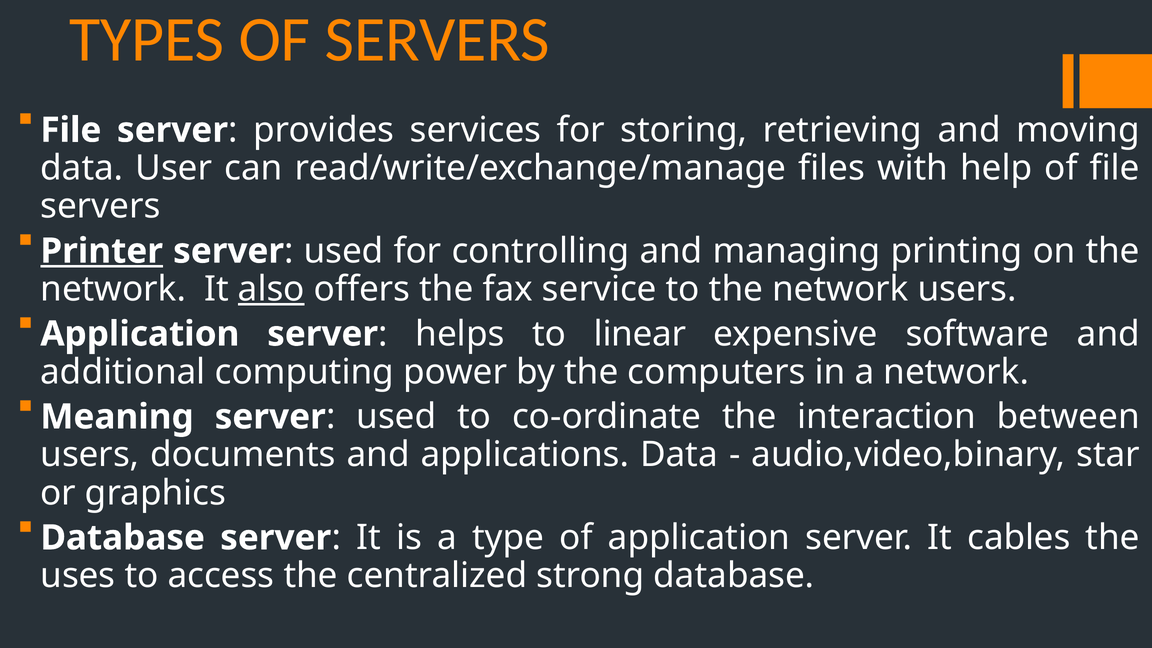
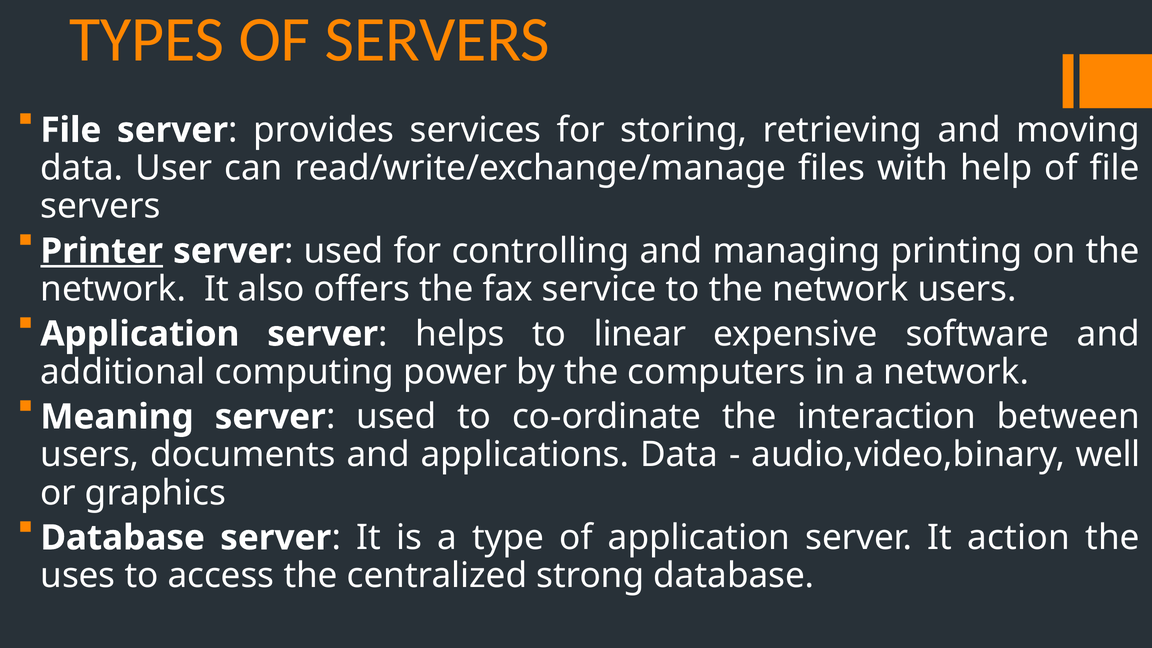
also underline: present -> none (271, 289)
star: star -> well (1108, 455)
cables: cables -> action (1019, 538)
